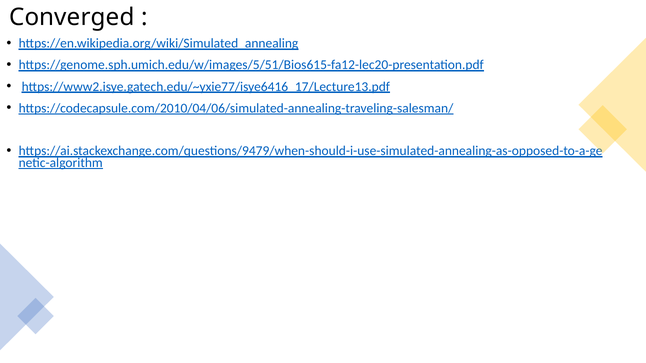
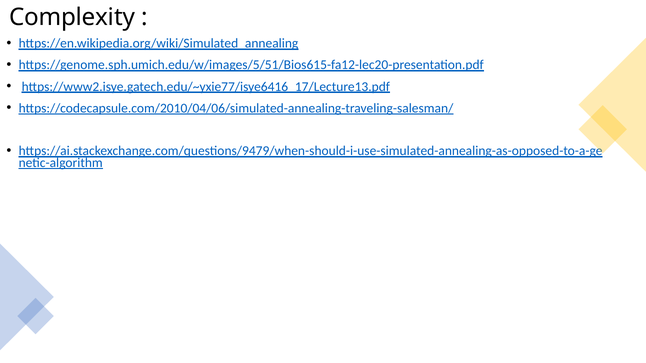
Converged: Converged -> Complexity (72, 17)
